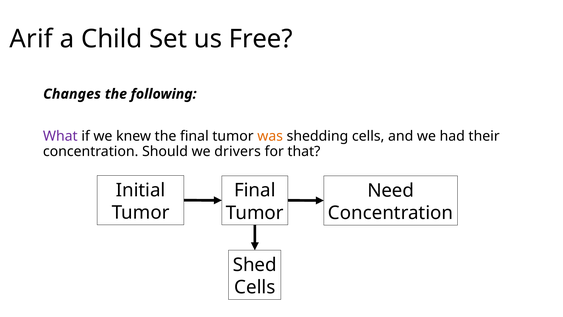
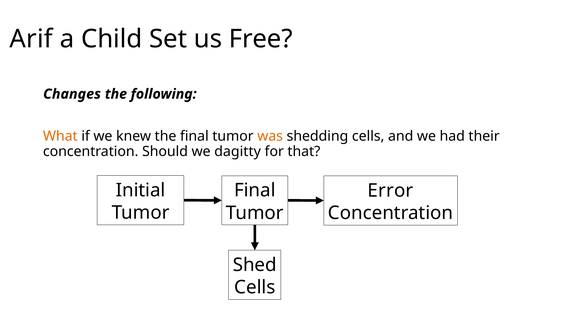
What colour: purple -> orange (60, 136)
drivers: drivers -> dagitty (238, 151)
Need: Need -> Error (390, 190)
